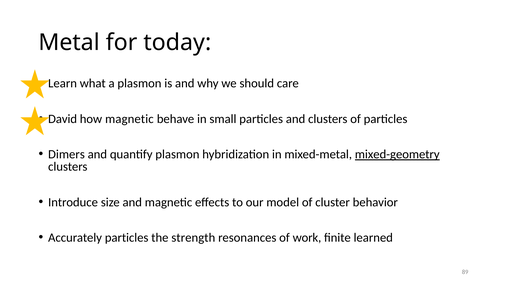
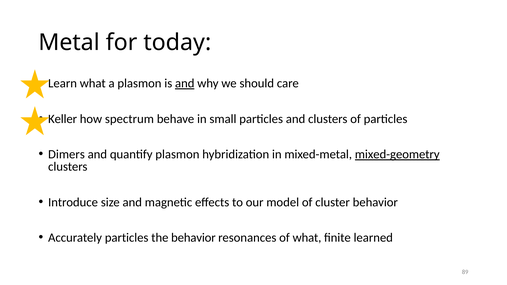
and underline: none -> present (185, 83)
David: David -> Keller (63, 119)
how magnetic: magnetic -> spectrum (129, 119)
the strength: strength -> behavior (193, 238)
of work: work -> what (307, 238)
